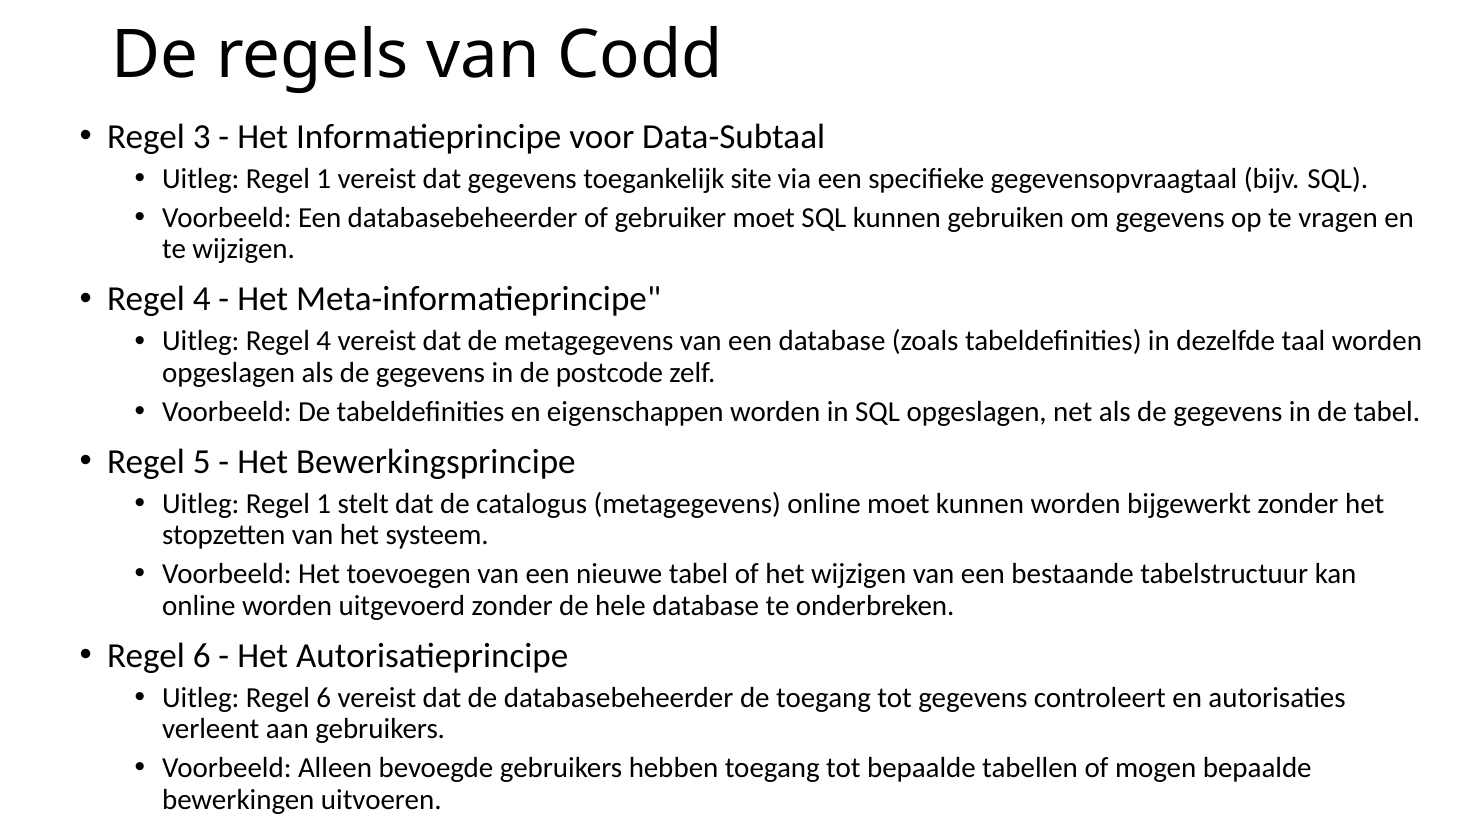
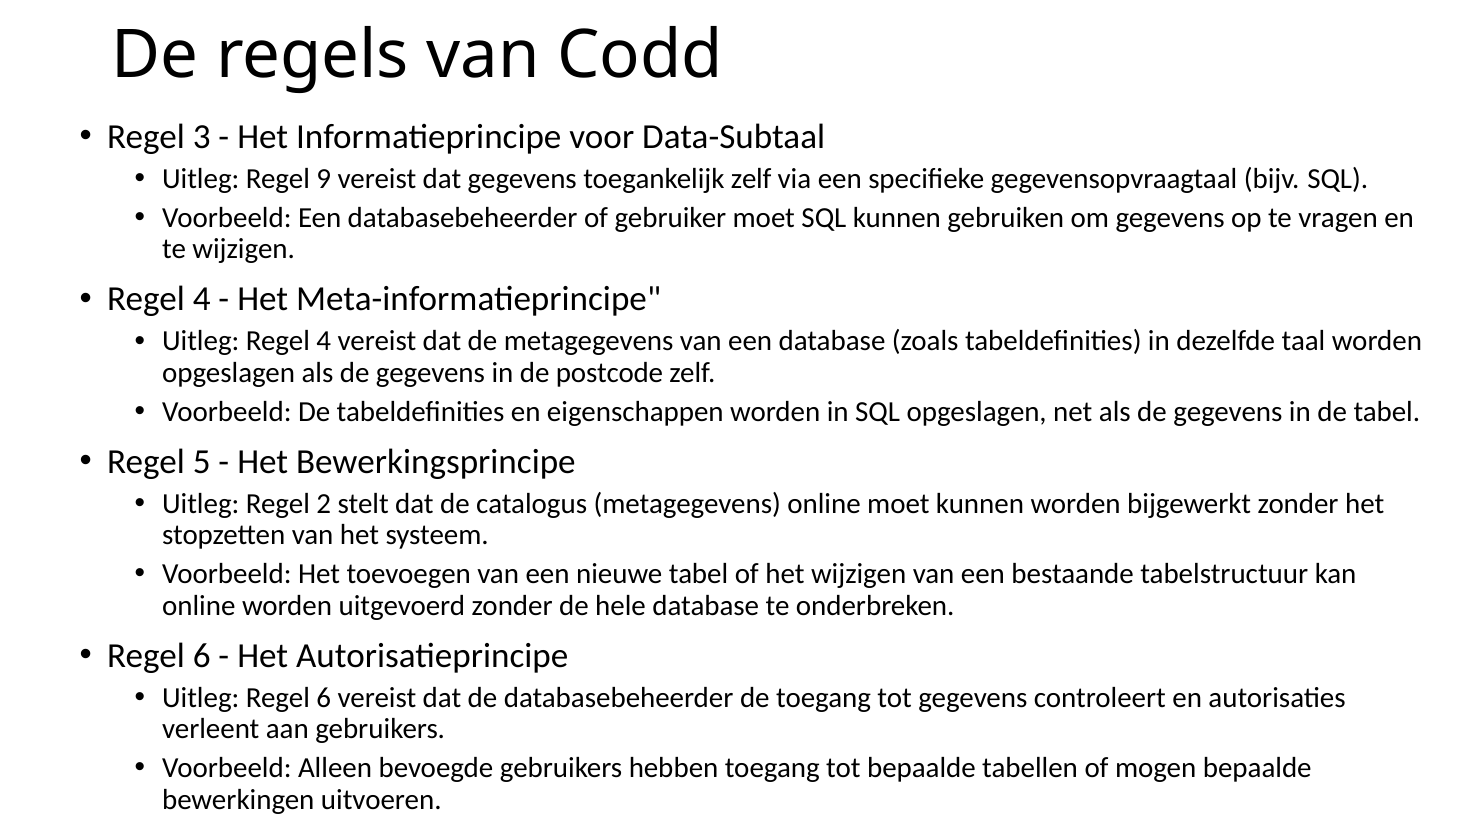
1: 1 -> 9 (324, 179)
toegankelijk site: site -> zelf (751, 179)
1: 1 -> 2 (324, 504)
